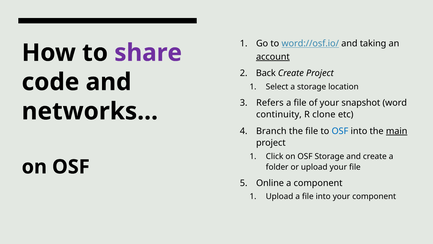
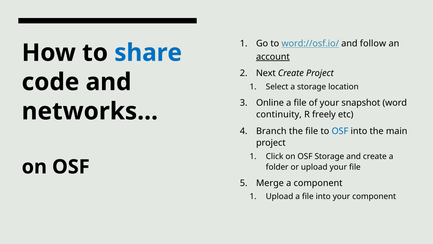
taking: taking -> follow (373, 43)
share colour: purple -> blue (148, 53)
Back: Back -> Next (266, 73)
Refers: Refers -> Online (270, 103)
clone: clone -> freely (324, 114)
main underline: present -> none (397, 131)
Online: Online -> Merge (270, 183)
